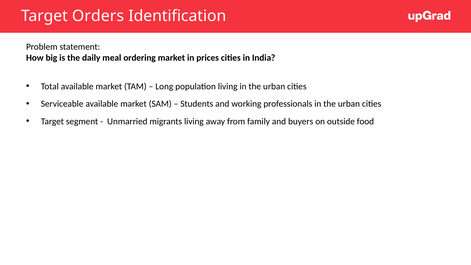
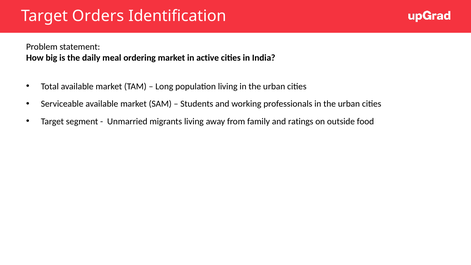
prices: prices -> active (208, 58)
buyers: buyers -> ratings (301, 121)
